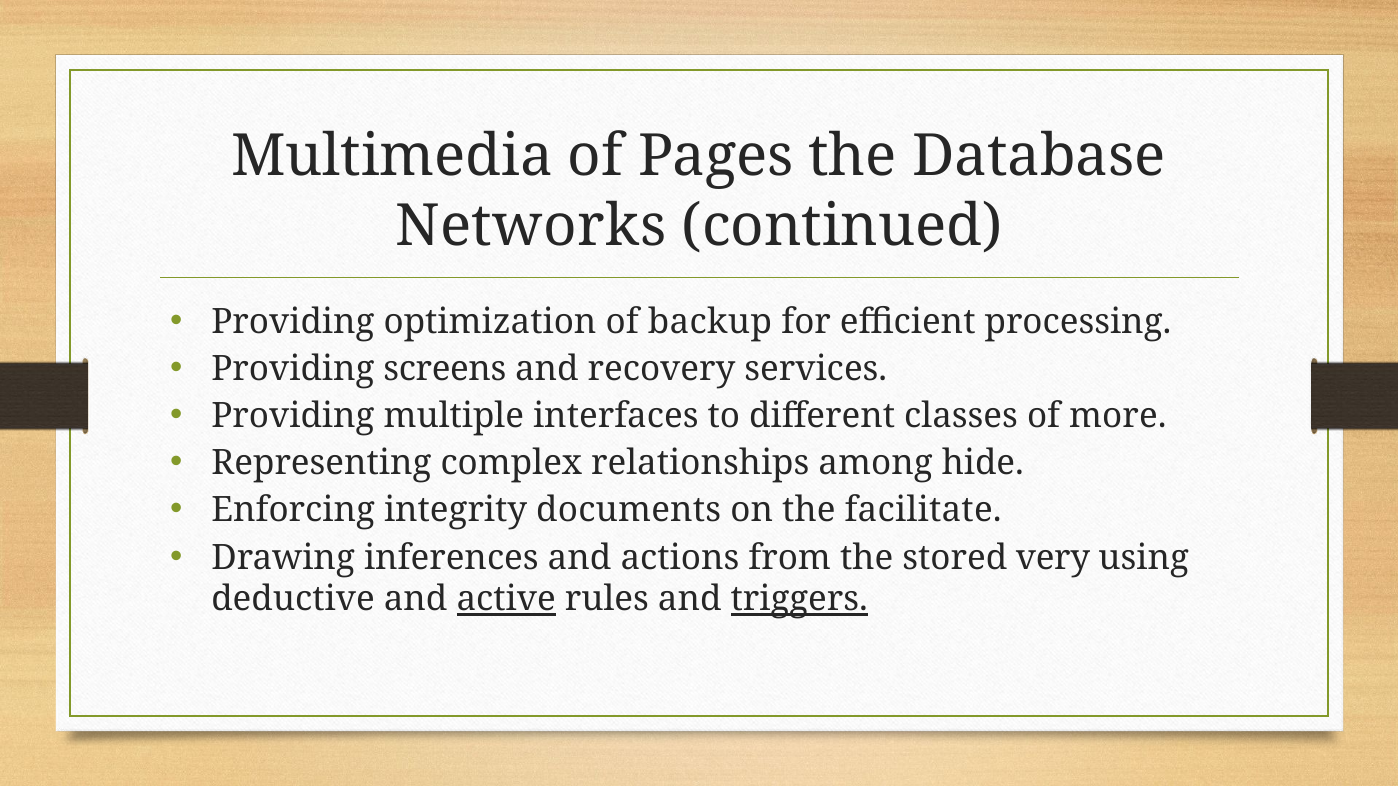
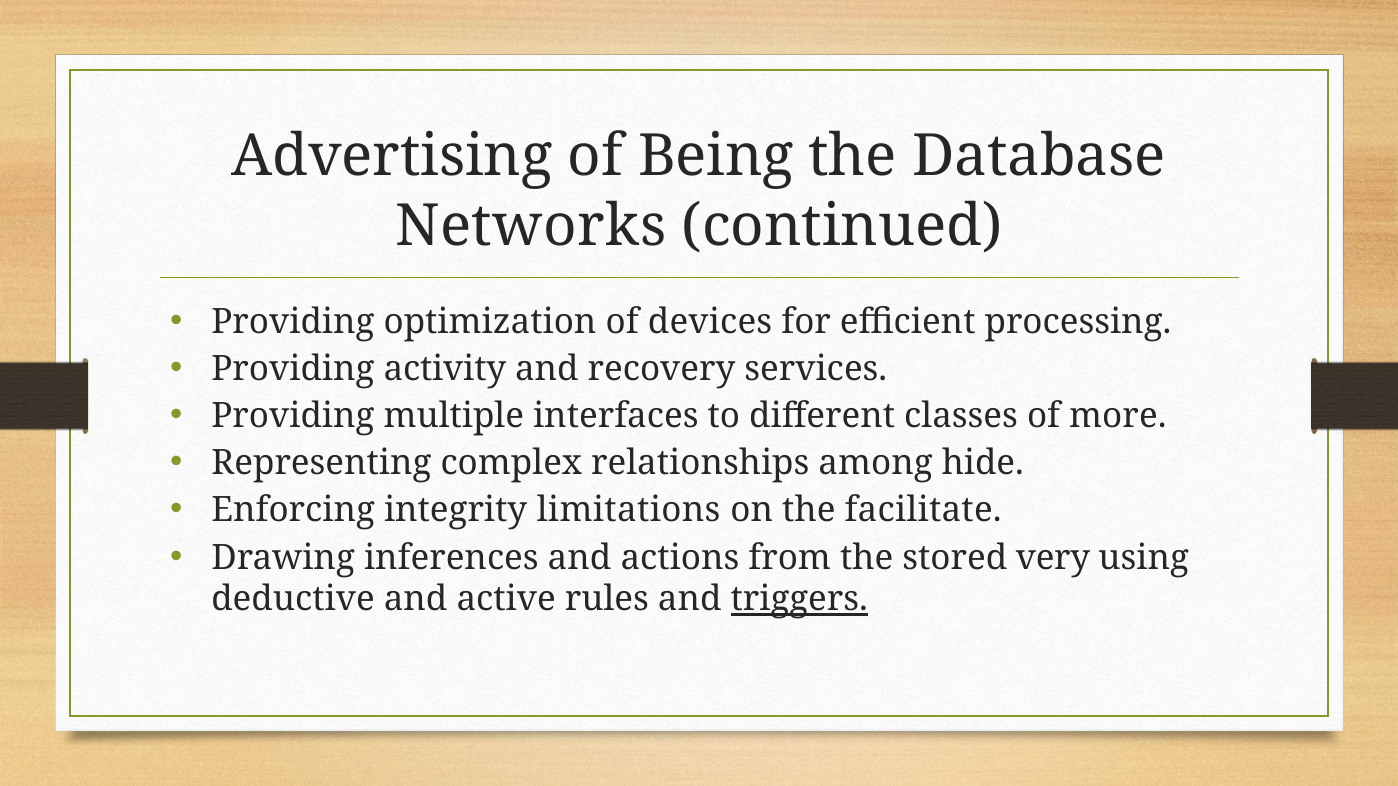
Multimedia: Multimedia -> Advertising (392, 157)
Pages: Pages -> Being (716, 157)
backup: backup -> devices (710, 322)
screens: screens -> activity (445, 369)
documents: documents -> limitations (629, 511)
active underline: present -> none (506, 600)
